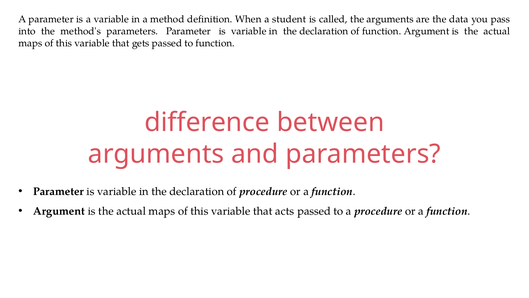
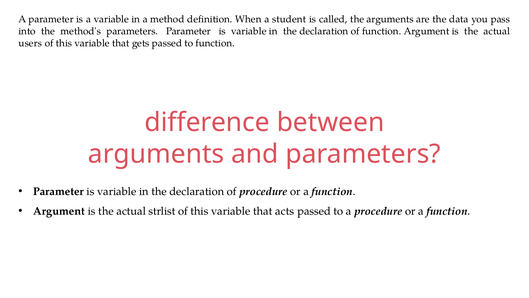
maps: maps -> users (30, 43)
maps: maps -> strlist (162, 211)
